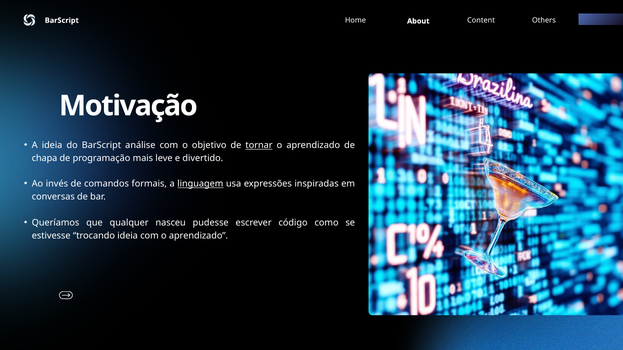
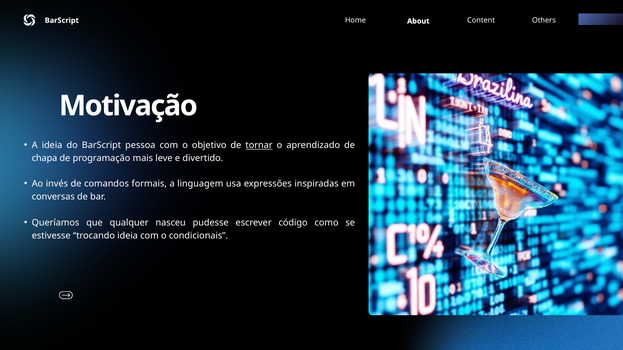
análise: análise -> pessoa (140, 145)
linguagem underline: present -> none (200, 184)
com o aprendizado: aprendizado -> condicionais (198, 236)
